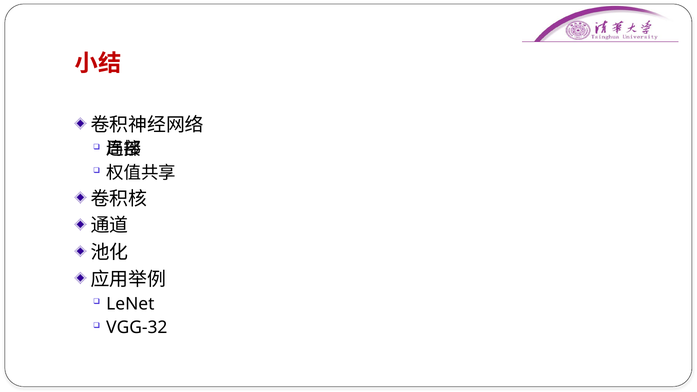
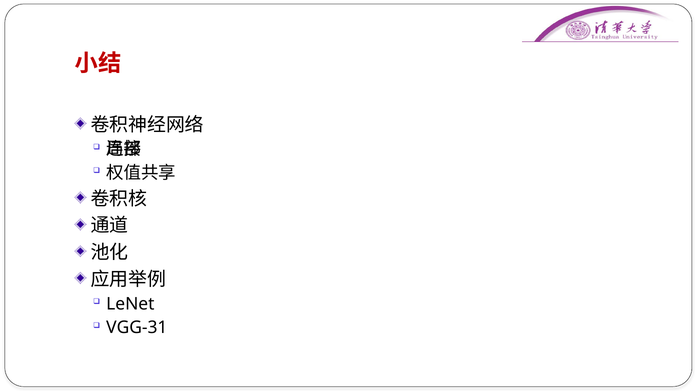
VGG-32: VGG-32 -> VGG-31 (137, 327)
